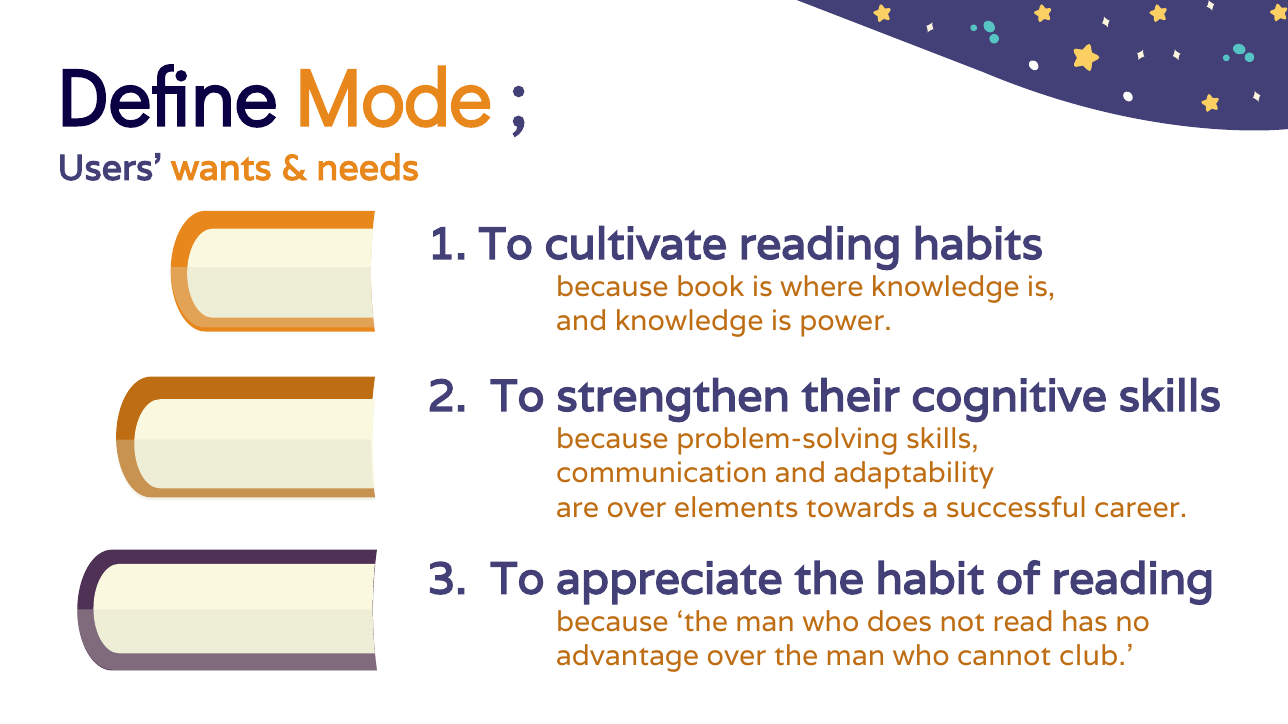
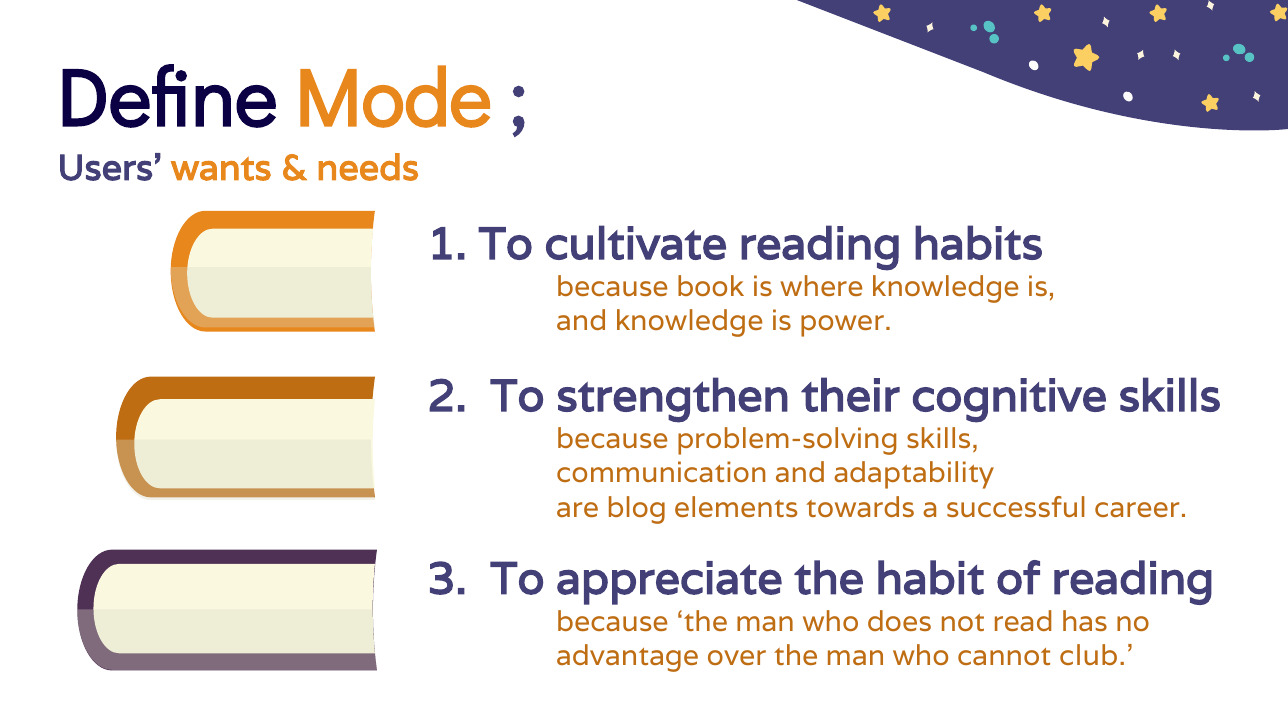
are over: over -> blog (637, 508)
